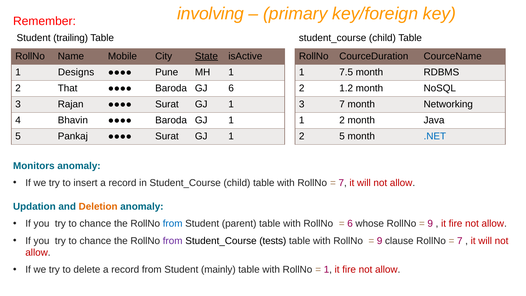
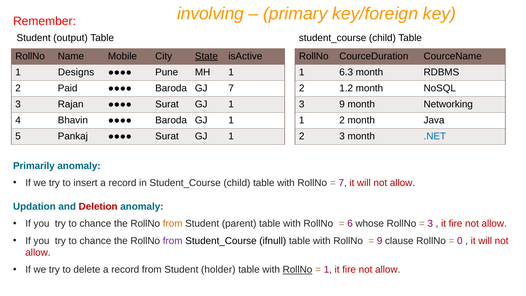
trailing: trailing -> output (71, 38)
7.5: 7.5 -> 6.3 (346, 72)
That: That -> Paid (68, 88)
GJ 6: 6 -> 7 (231, 88)
3 7: 7 -> 9 (342, 104)
2 5: 5 -> 3 (342, 136)
Monitors: Monitors -> Primarily (34, 166)
Deletion colour: orange -> red (98, 207)
from colour: blue -> orange (173, 224)
9: 9 -> 3 (430, 224)
tests: tests -> ifnull (273, 241)
7: 7 -> 0 (460, 241)
mainly: mainly -> holder (218, 270)
RollNo underline: none -> present (297, 270)
